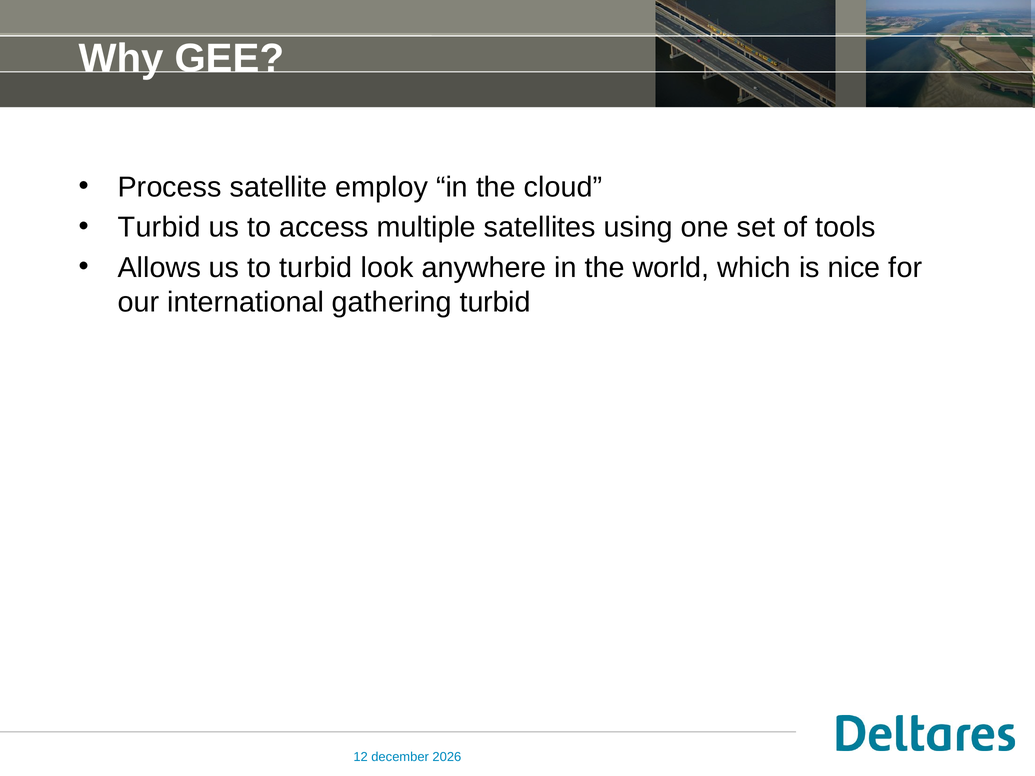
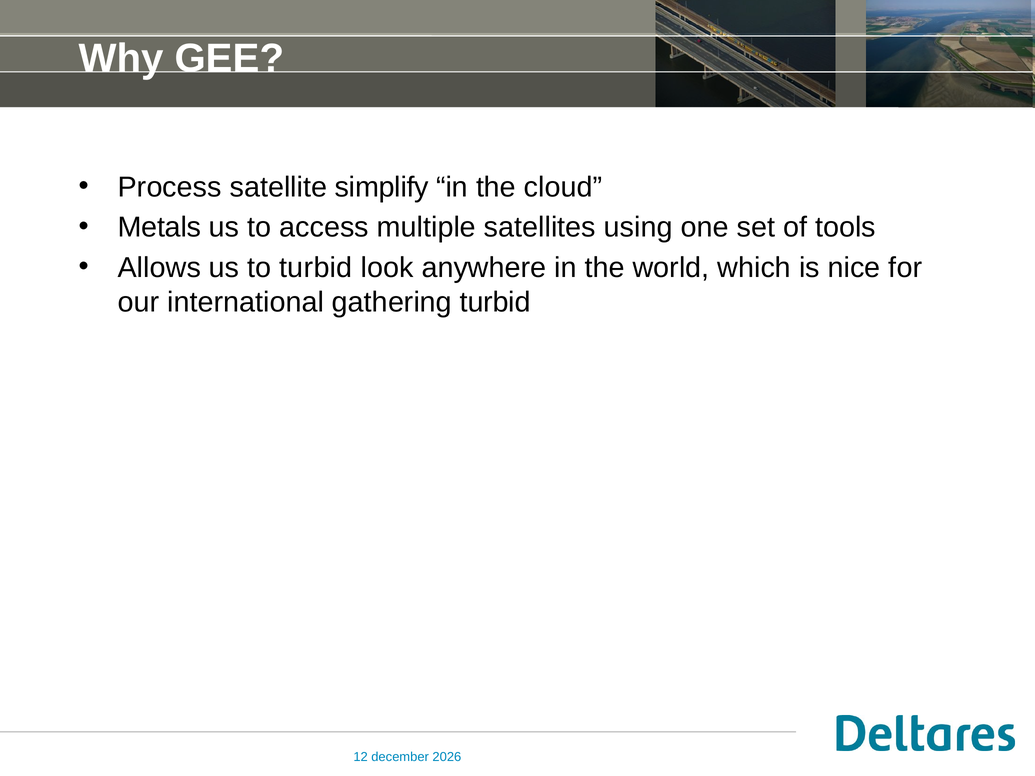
employ: employ -> simplify (382, 187)
Turbid: Turbid -> Metals (159, 227)
